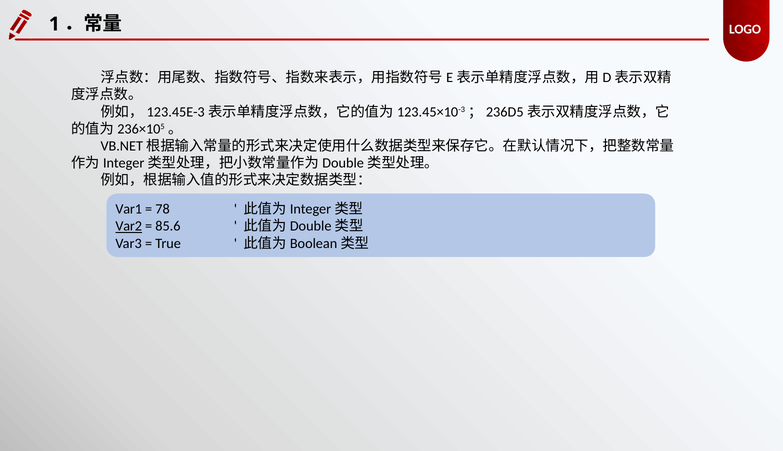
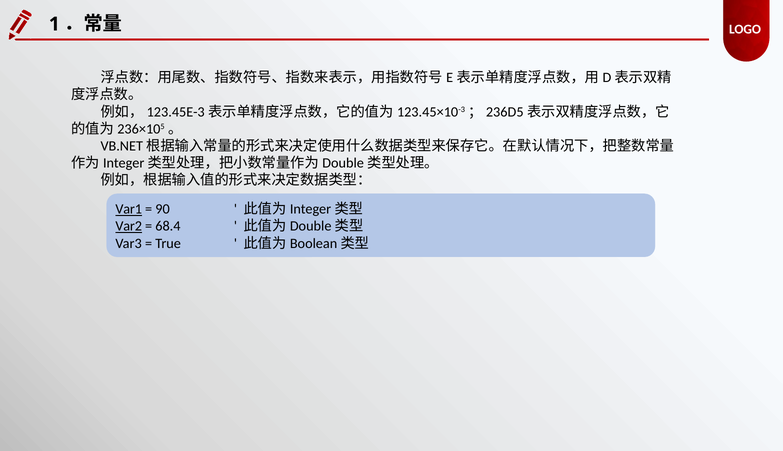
Var1 underline: none -> present (129, 209)
78: 78 -> 90 (163, 209)
85.6: 85.6 -> 68.4 (168, 226)
